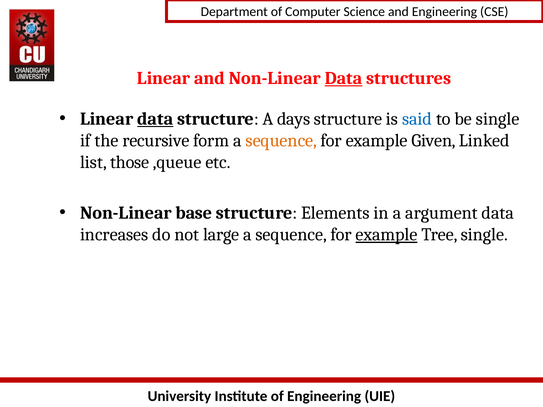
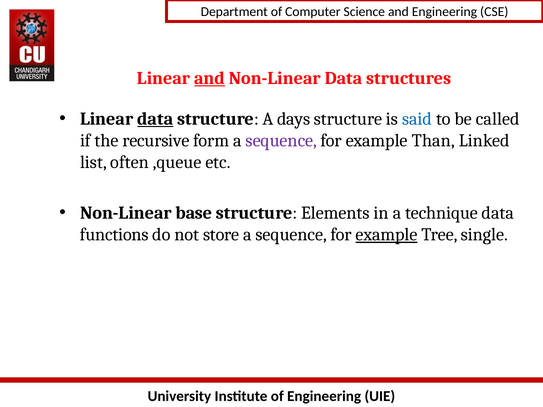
and underline: none -> present (210, 78)
Data underline: present -> none (343, 78)
be single: single -> called (498, 119)
sequence colour: orange -> purple (281, 141)
Given: Given -> Than (433, 141)
those: those -> often (130, 162)
argument: argument -> technique (441, 213)
increases: increases -> functions (114, 235)
large: large -> store (221, 235)
